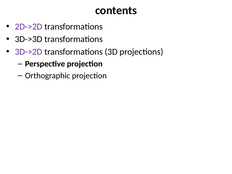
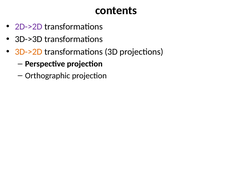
3D->2D colour: purple -> orange (29, 52)
